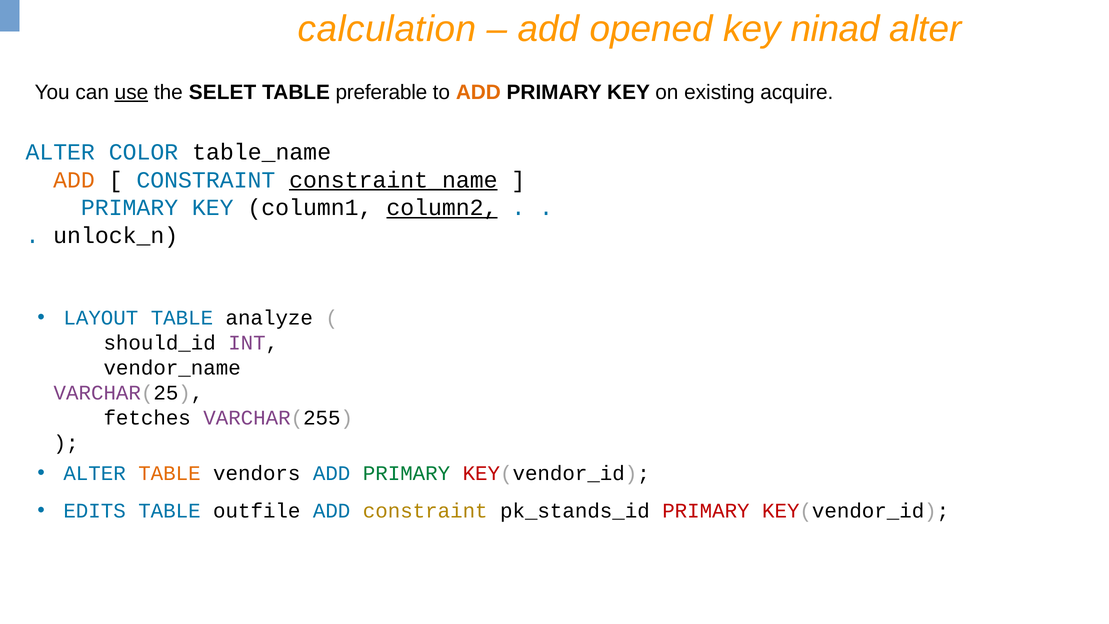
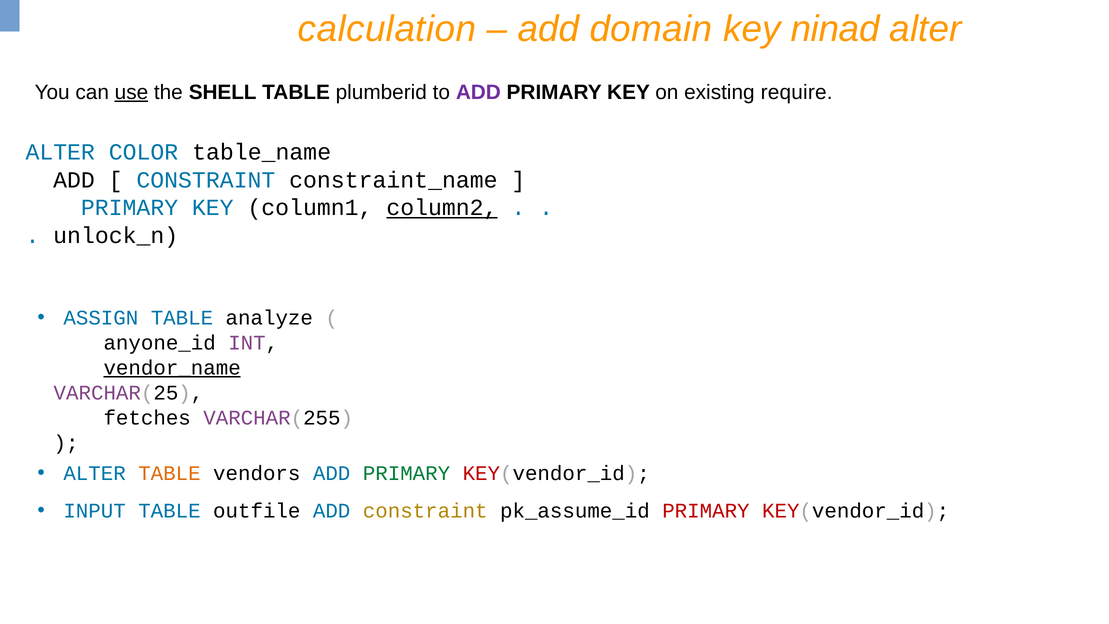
opened: opened -> domain (651, 29)
SELET: SELET -> SHELL (223, 92)
preferable: preferable -> plumberid (381, 92)
ADD colour: orange -> purple (478, 92)
acquire: acquire -> require (797, 92)
ADD colour: orange -> black (74, 180)
constraint_name underline: present -> none (393, 180)
LAYOUT: LAYOUT -> ASSIGN (101, 318)
should_id: should_id -> anyone_id (160, 343)
vendor_name underline: none -> present (172, 368)
EDITS: EDITS -> INPUT (95, 511)
pk_stands_id: pk_stands_id -> pk_assume_id (575, 511)
